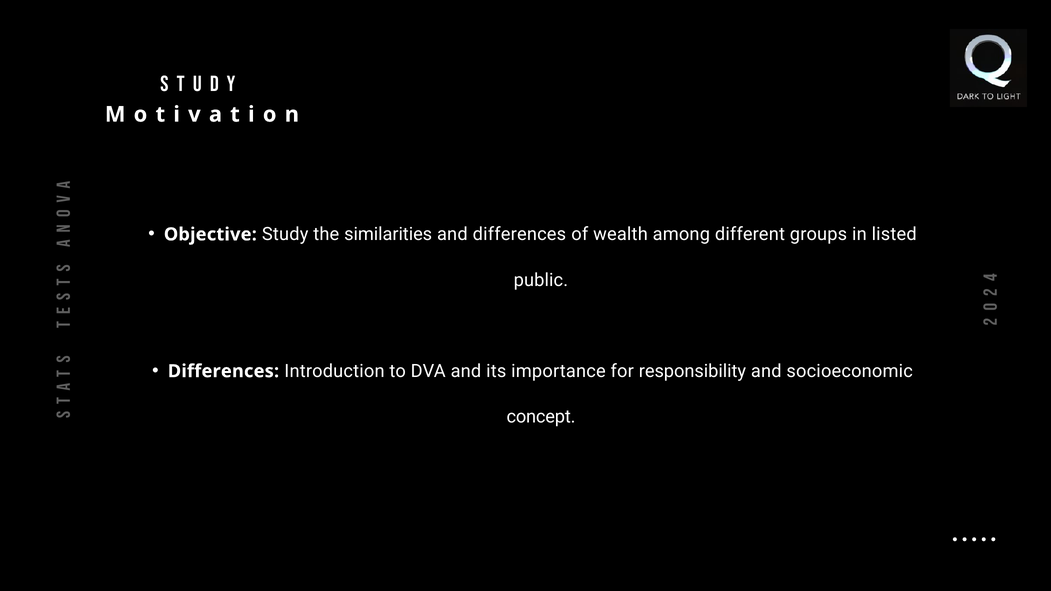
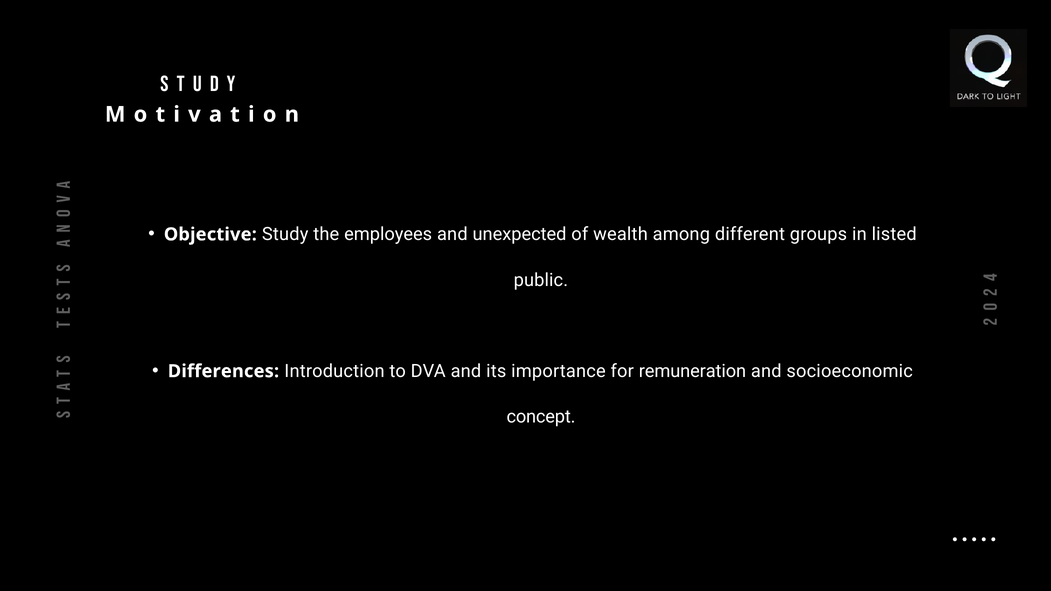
similarities: similarities -> employees (388, 234)
and differences: differences -> unexpected (520, 234)
responsibility: responsibility -> remuneration (692, 371)
